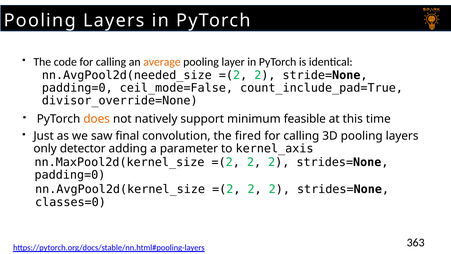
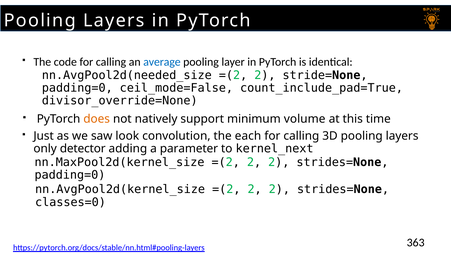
average colour: orange -> blue (162, 62)
feasible: feasible -> volume (305, 119)
final: final -> look (127, 136)
fired: fired -> each (248, 136)
kernel_axis: kernel_axis -> kernel_next (275, 149)
